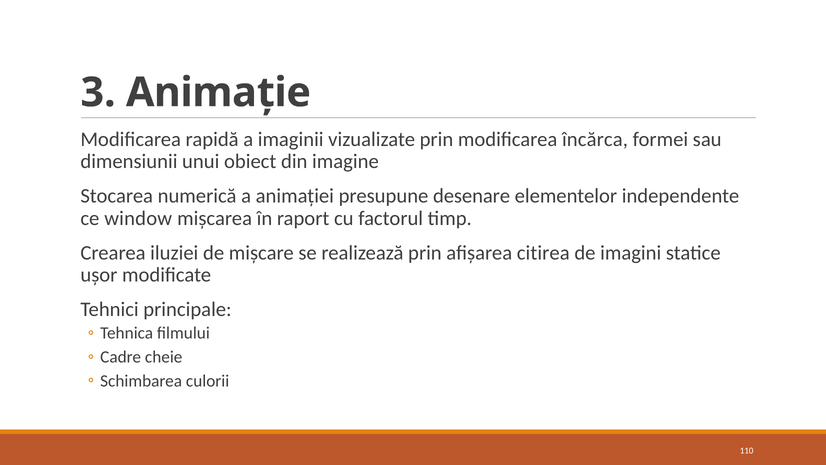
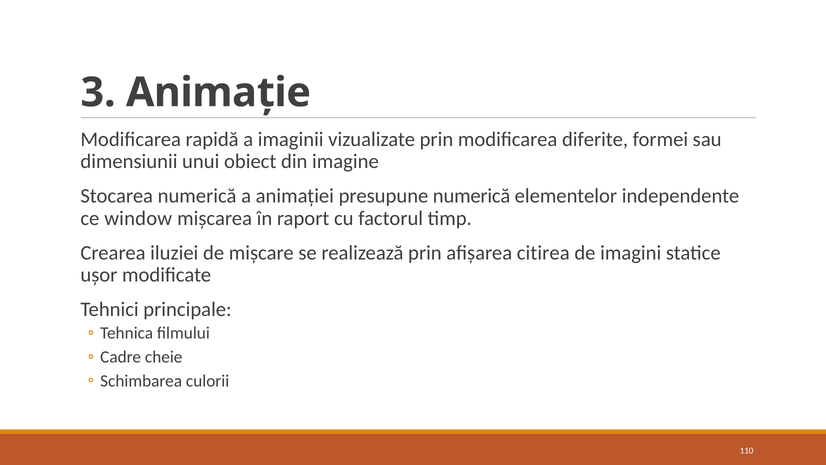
încărca: încărca -> diferite (595, 139)
presupune desenare: desenare -> numerică (472, 196)
